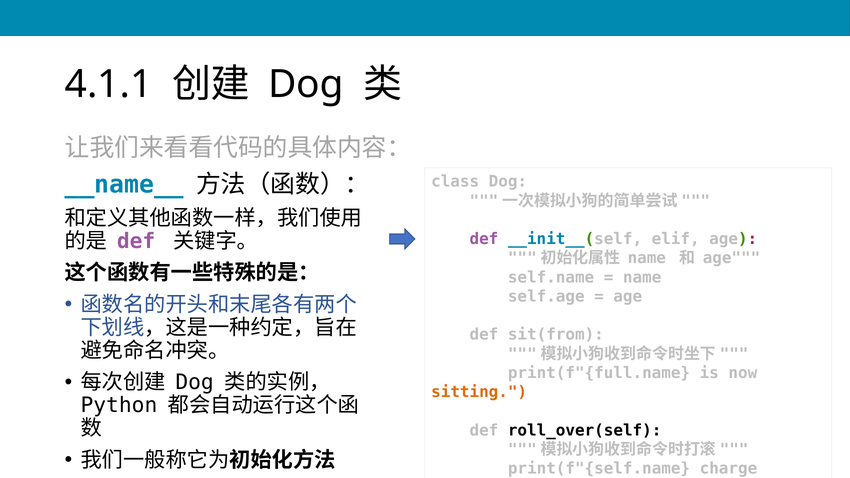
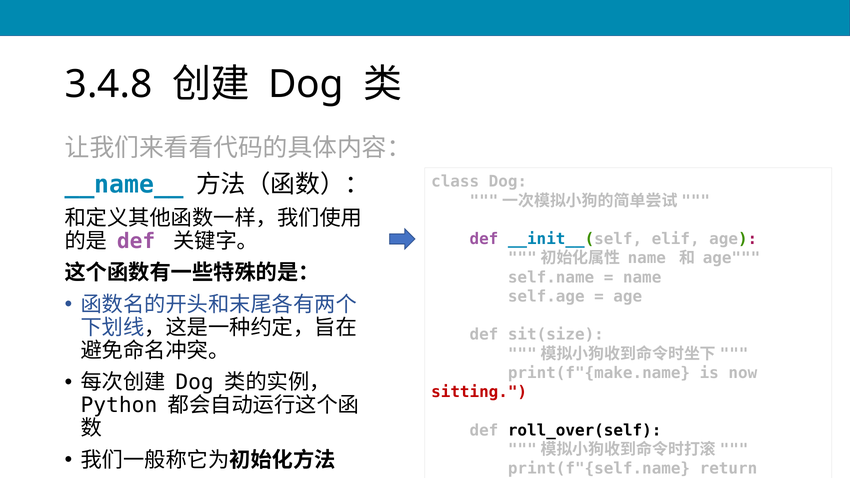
4.1.1: 4.1.1 -> 3.4.8 (109, 84)
sit(from: sit(from -> sit(size (556, 335)
print(f"{full.name: print(f"{full.name -> print(f"{make.name (599, 373)
sitting colour: orange -> red (479, 392)
charge: charge -> return (728, 469)
